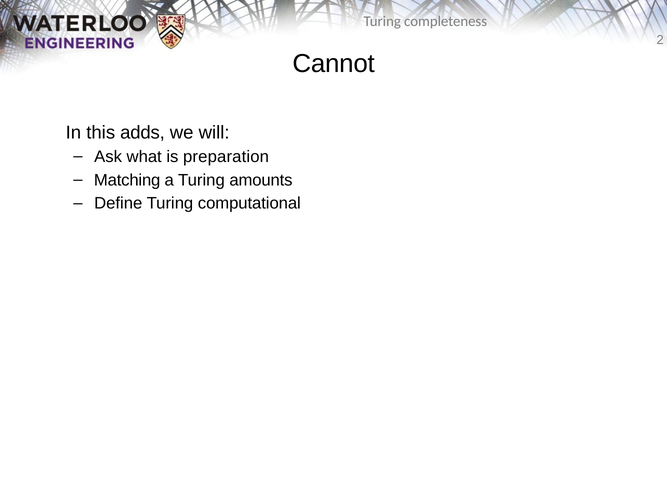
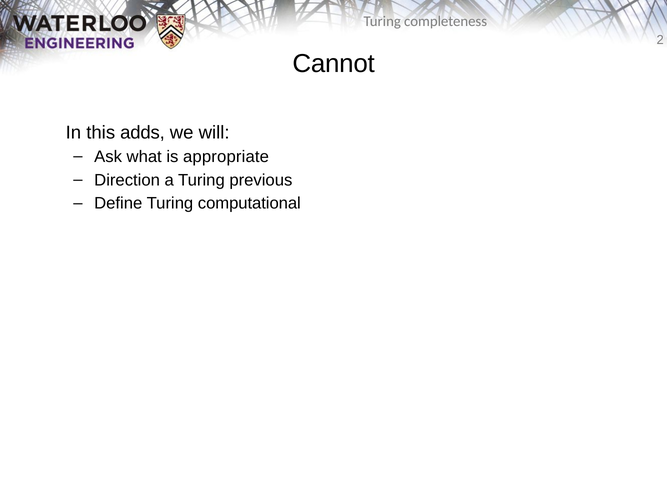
preparation: preparation -> appropriate (226, 157)
Matching: Matching -> Direction (127, 180)
amounts: amounts -> previous (261, 180)
